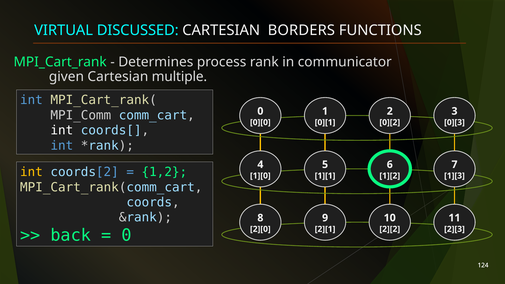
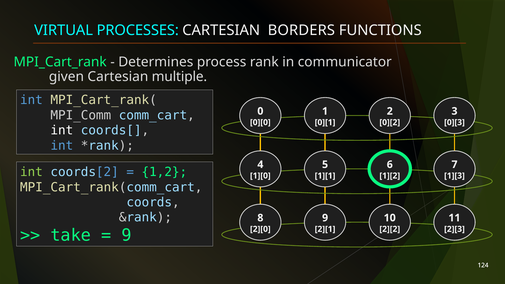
DISCUSSED: DISCUSSED -> PROCESSES (138, 30)
int colour: yellow -> light green (31, 172)
back: back -> take (71, 235)
0: 0 -> 9 (126, 235)
